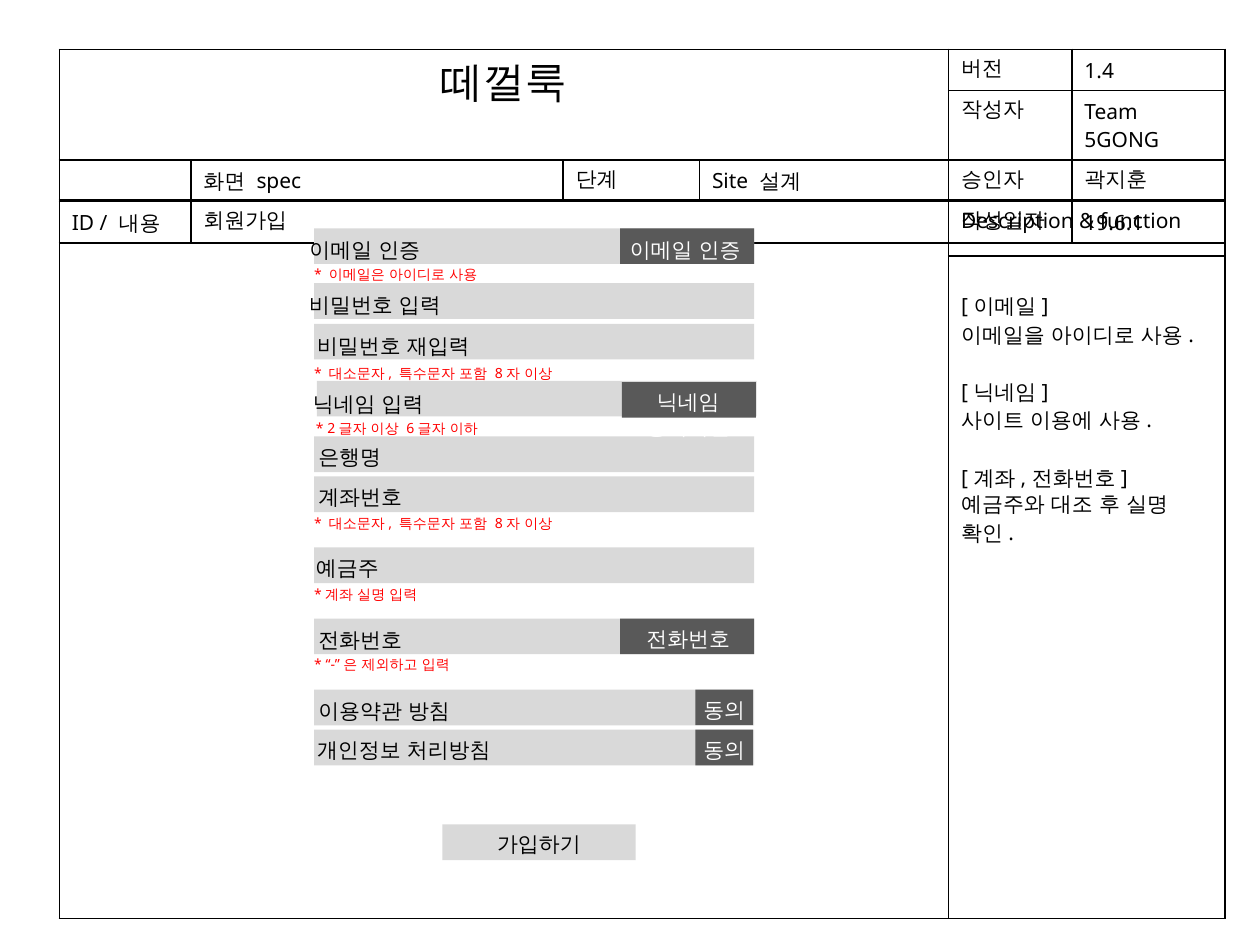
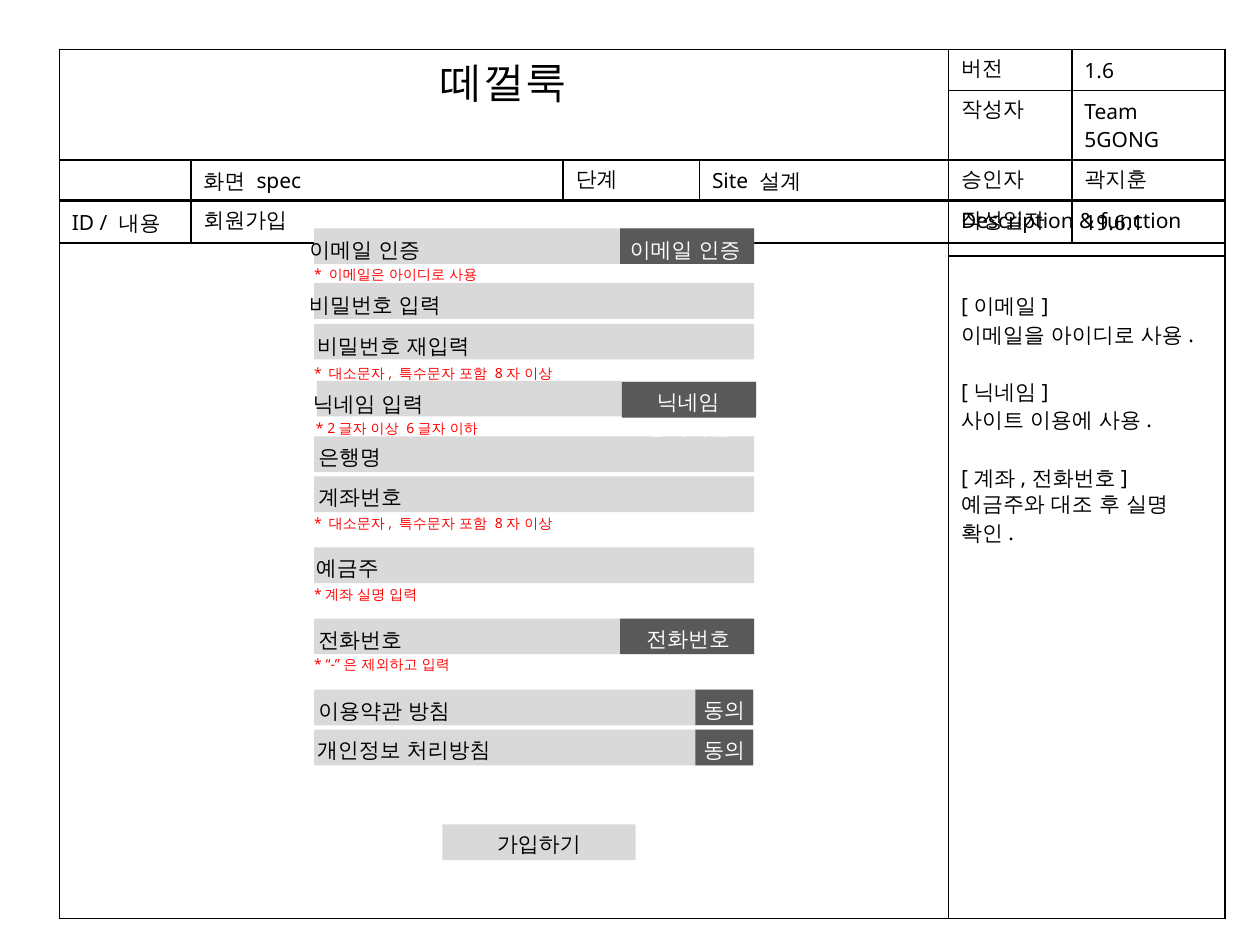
1.4: 1.4 -> 1.6 (1099, 71)
